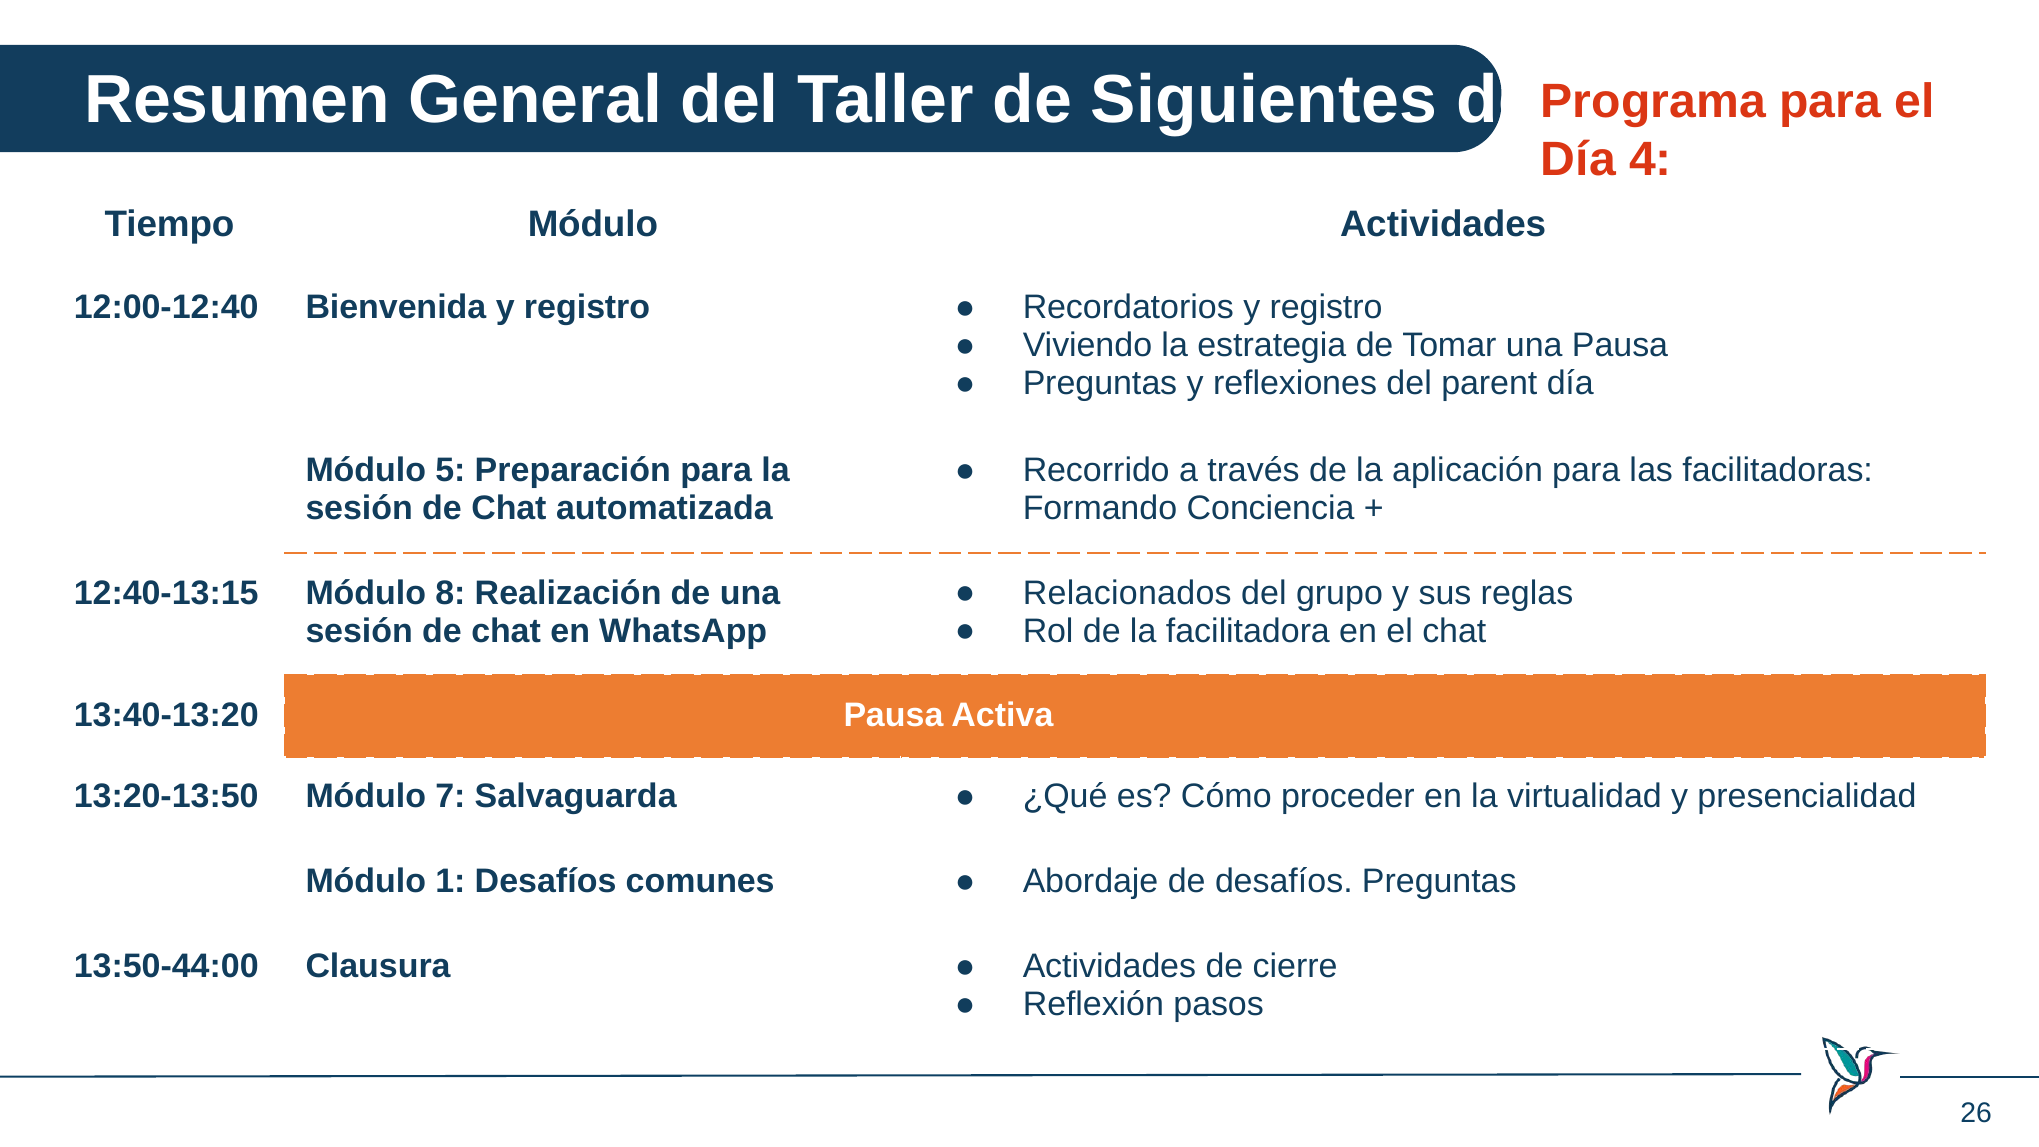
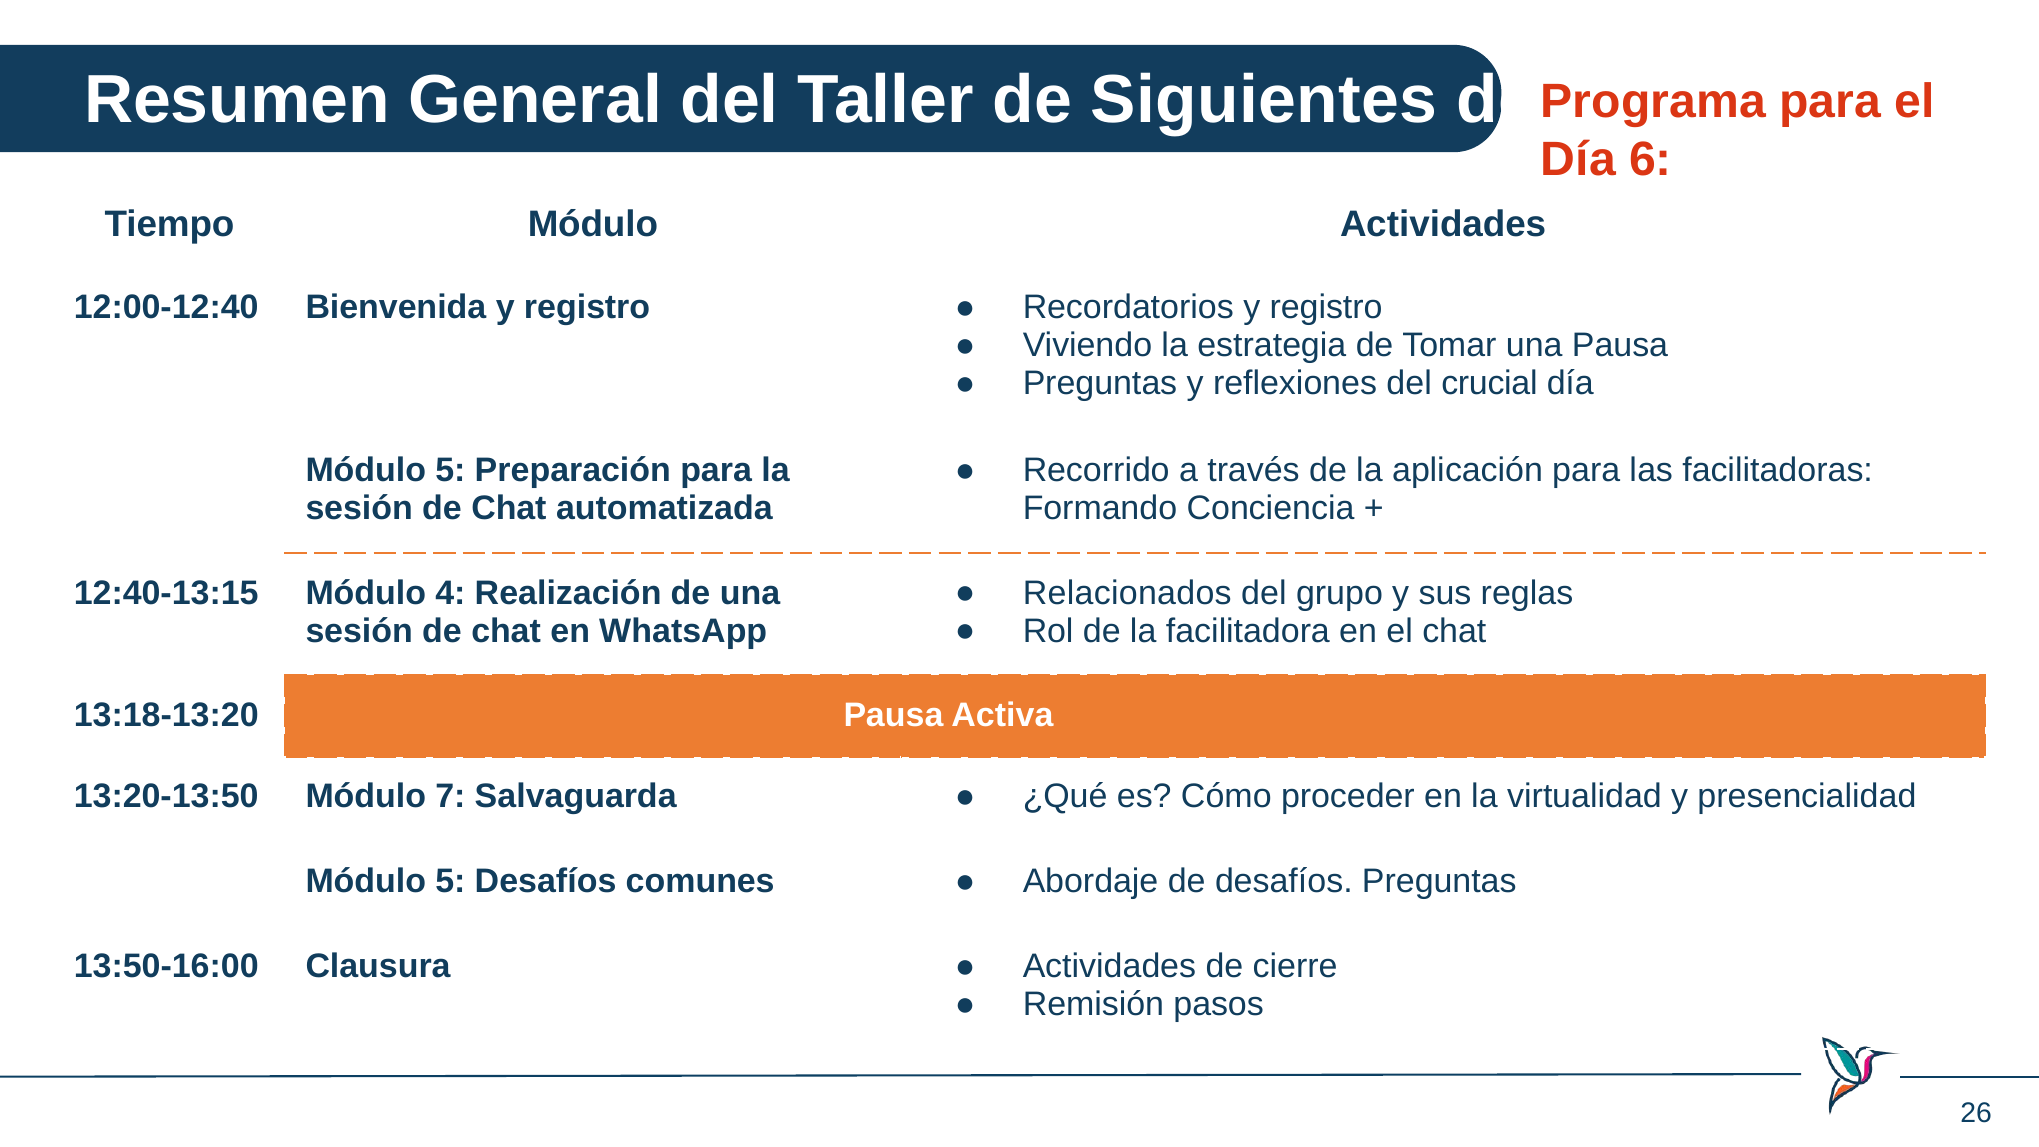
4: 4 -> 6 (1651, 159)
parent: parent -> crucial (1489, 384)
8: 8 -> 4 (450, 593)
13:40-13:20: 13:40-13:20 -> 13:18-13:20 (166, 715)
1: 1 -> 5 (450, 882)
13:50-44:00: 13:50-44:00 -> 13:50-16:00 (166, 966)
Reflexión: Reflexión -> Remisión (1093, 1005)
